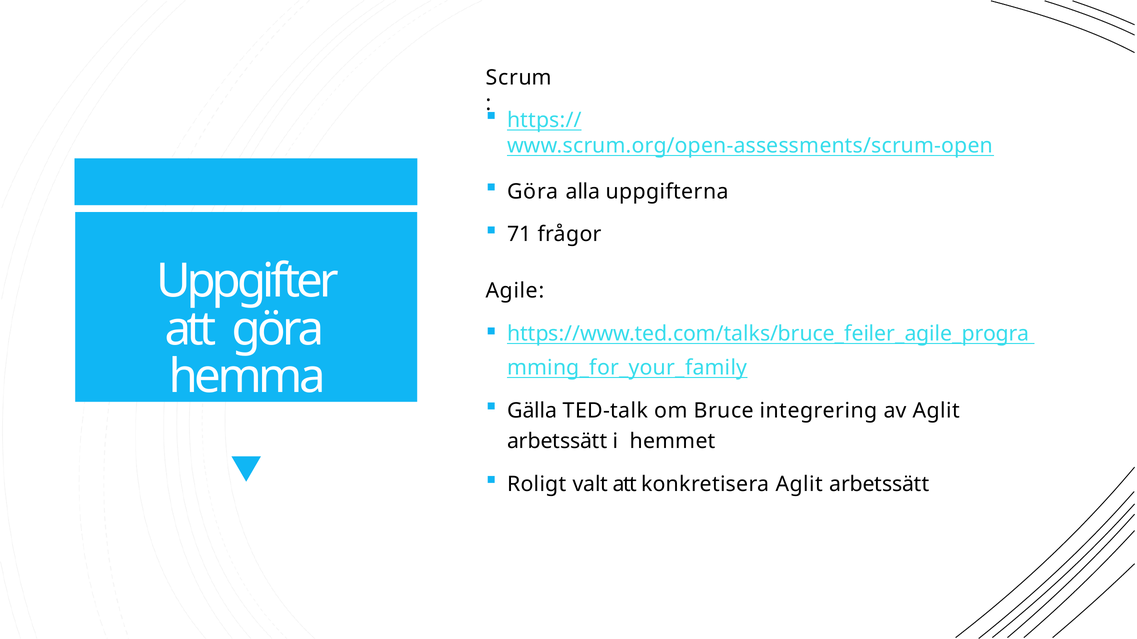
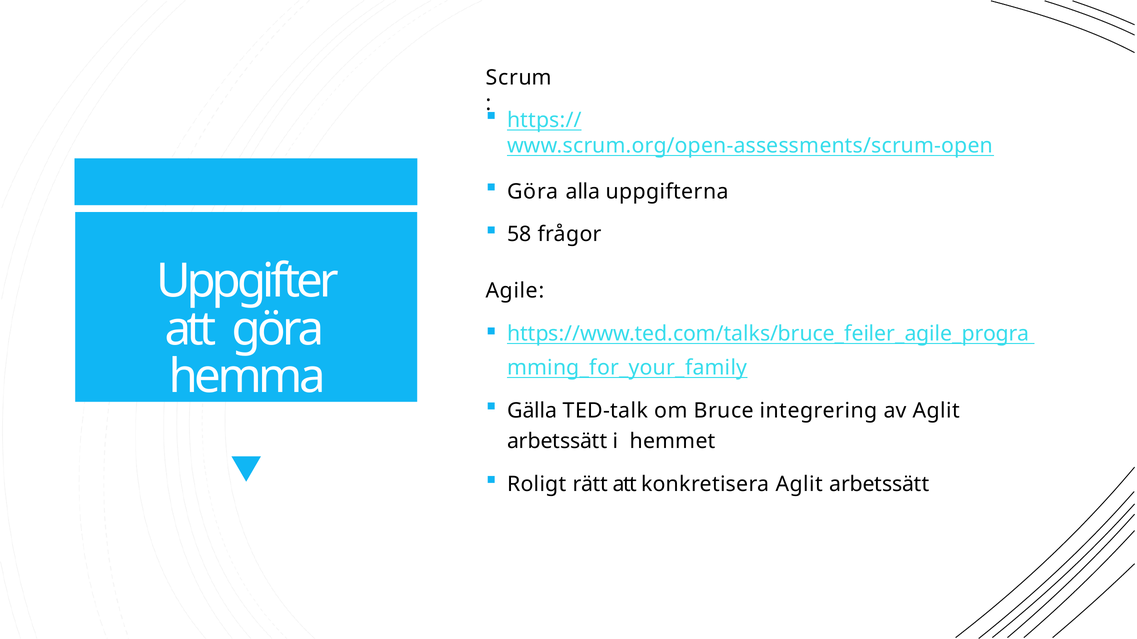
71: 71 -> 58 (519, 235)
valt: valt -> rätt (590, 484)
